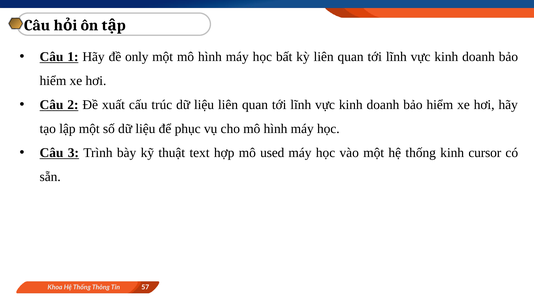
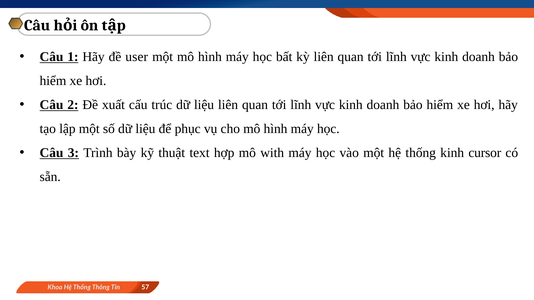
only: only -> user (137, 57)
used: used -> with (272, 153)
